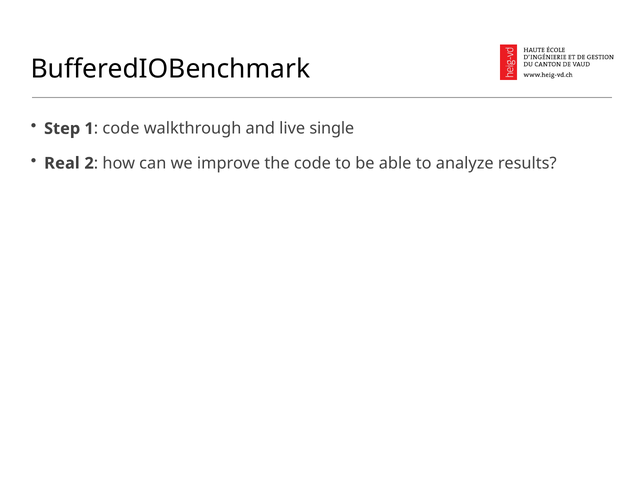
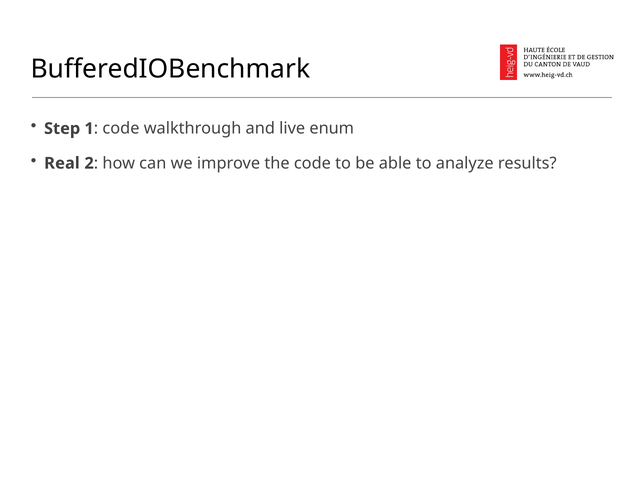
single: single -> enum (332, 129)
